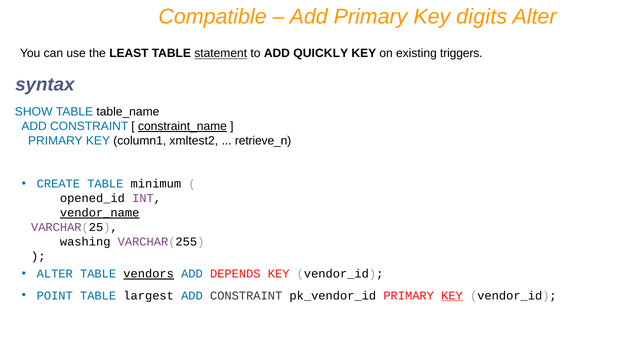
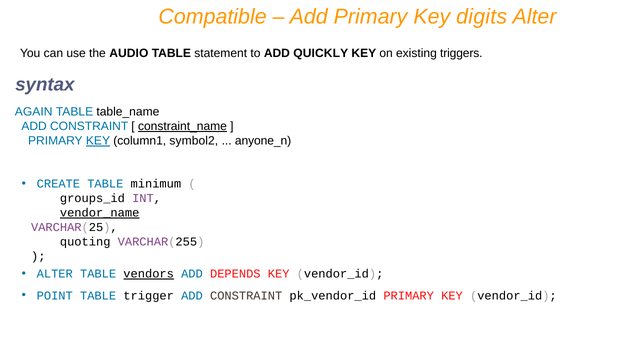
LEAST: LEAST -> AUDIO (129, 53)
statement underline: present -> none (221, 53)
SHOW: SHOW -> AGAIN (34, 112)
KEY underline: none -> present (98, 141)
xmltest2: xmltest2 -> symbol2 (194, 141)
retrieve_n: retrieve_n -> anyone_n (263, 141)
opened_id: opened_id -> groups_id (92, 198)
washing: washing -> quoting (85, 242)
largest: largest -> trigger (149, 296)
KEY underline: present -> none (452, 296)
